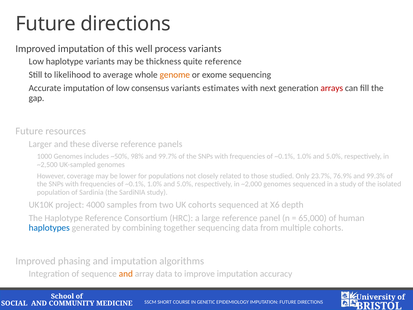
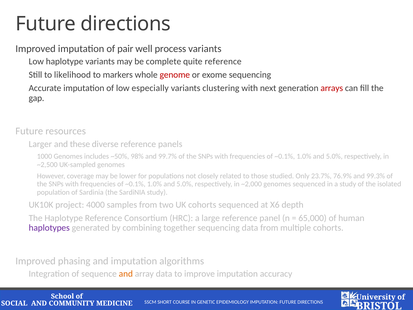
this: this -> pair (125, 49)
thickness: thickness -> complete (164, 61)
average: average -> markers (118, 75)
genome colour: orange -> red (175, 75)
consensus: consensus -> especially (150, 88)
estimates: estimates -> clustering (221, 88)
haplotypes colour: blue -> purple (49, 228)
